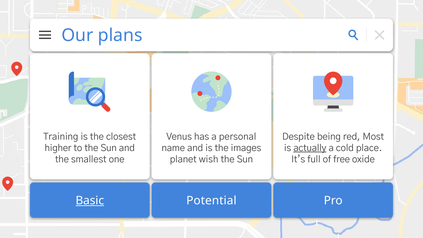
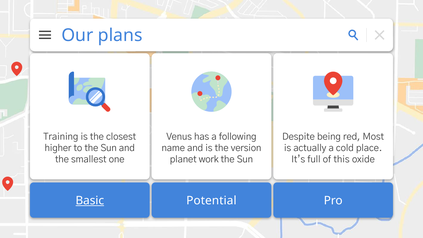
personal: personal -> following (238, 137)
images: images -> version (246, 148)
actually underline: present -> none (310, 148)
wish: wish -> work (209, 159)
free: free -> this (342, 159)
